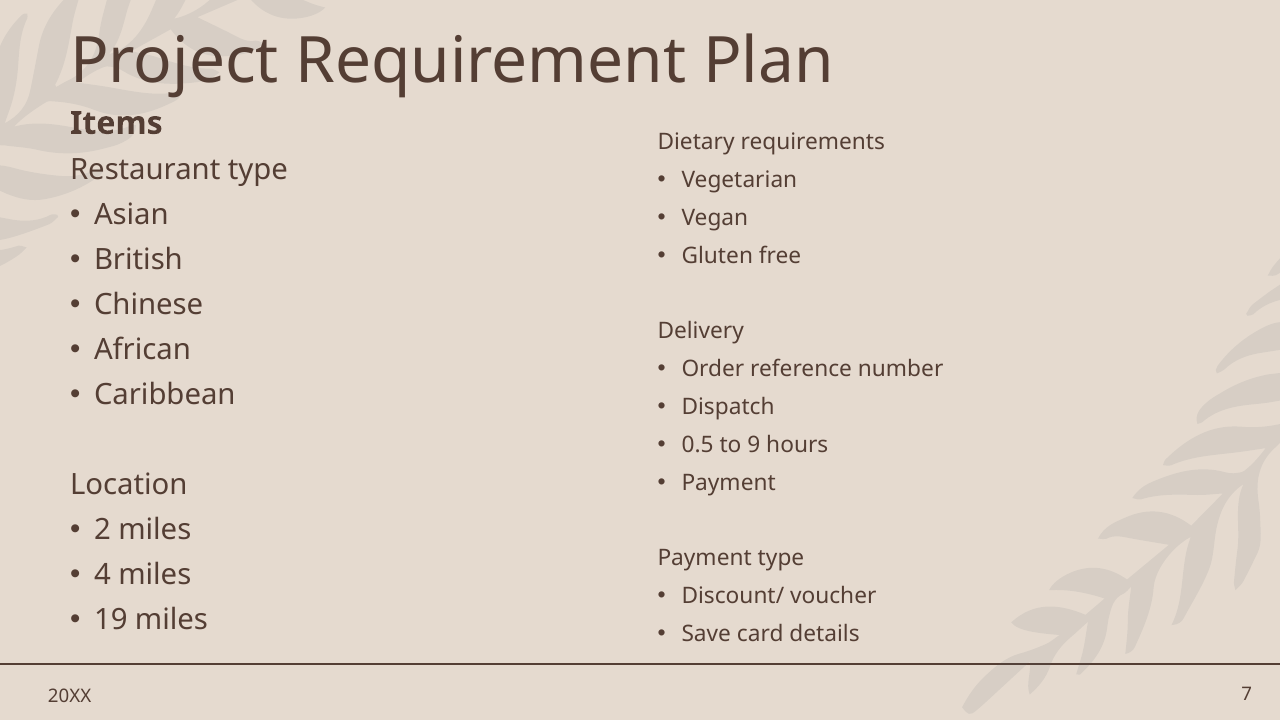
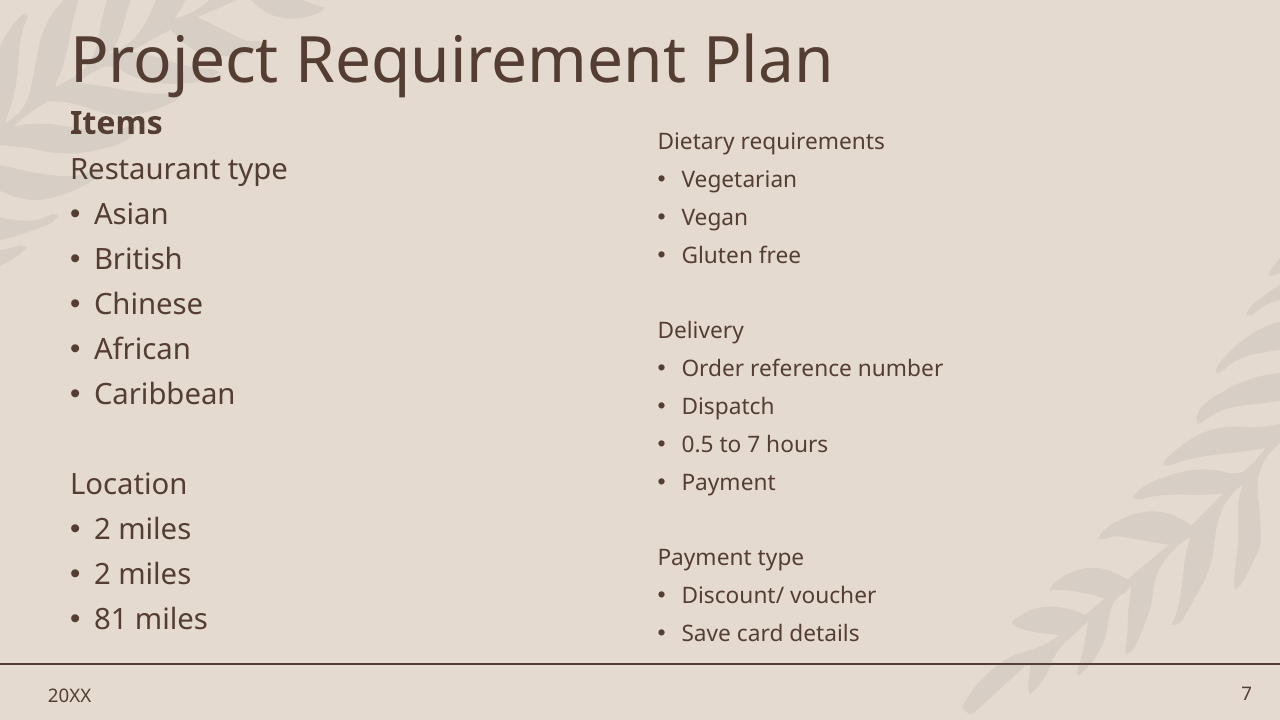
to 9: 9 -> 7 (754, 445)
4: 4 -> 2 (102, 575)
19: 19 -> 81 (111, 619)
